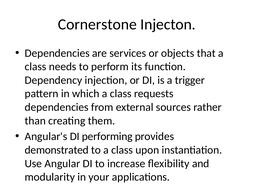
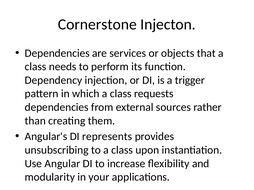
performing: performing -> represents (107, 137)
demonstrated: demonstrated -> unsubscribing (57, 150)
